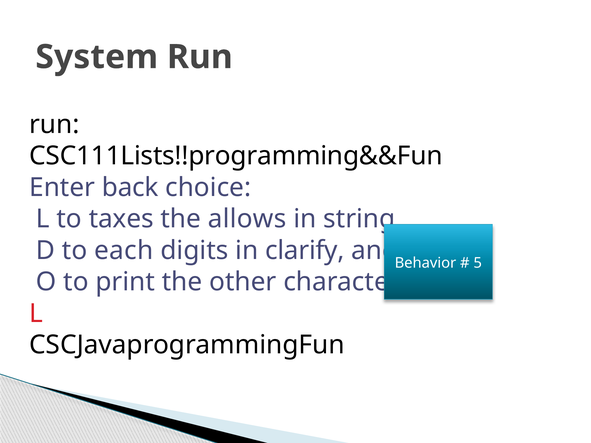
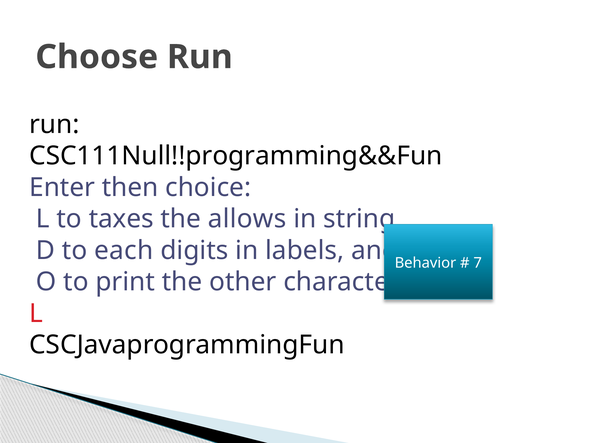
System: System -> Choose (97, 57)
CSC111Lists!!programming&&Fun: CSC111Lists!!programming&&Fun -> CSC111Null!!programming&&Fun (236, 156)
back: back -> then (130, 188)
clarify: clarify -> labels (305, 251)
5: 5 -> 7 (478, 263)
